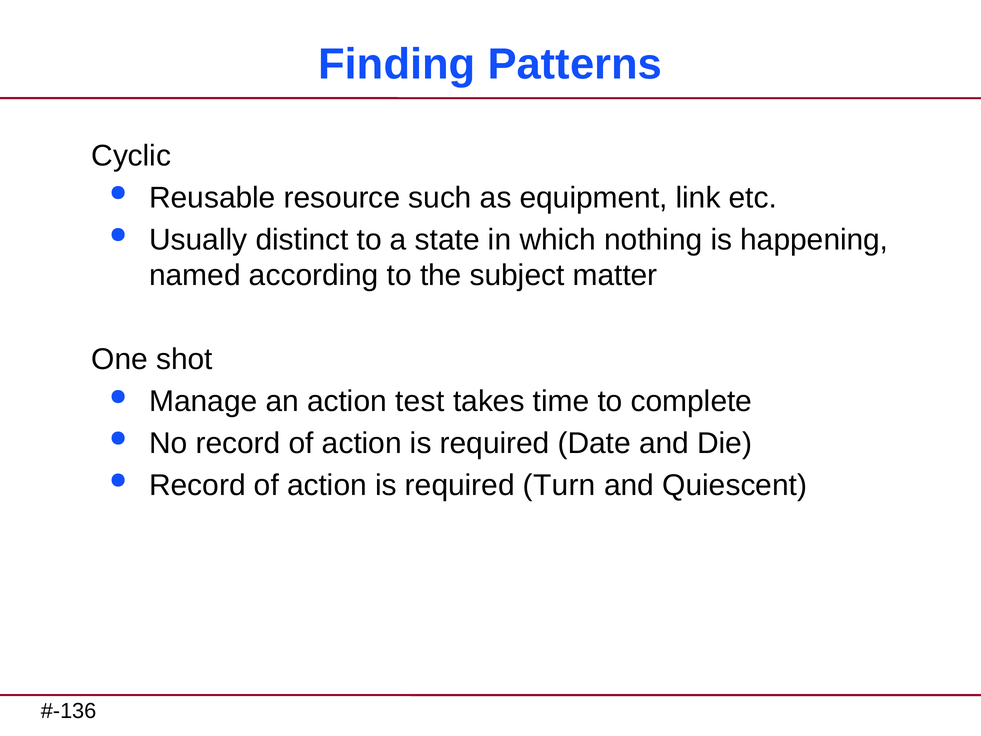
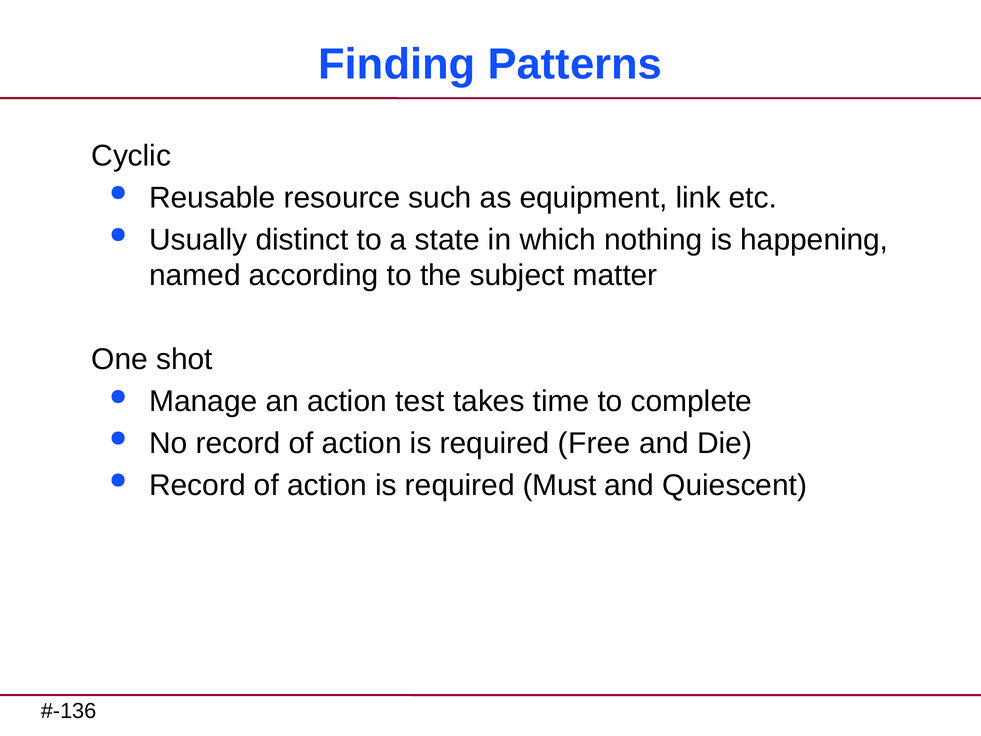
Date: Date -> Free (594, 443)
Turn: Turn -> Must (560, 485)
